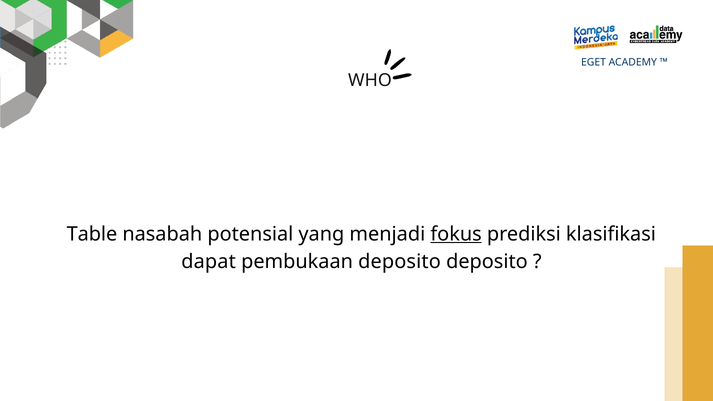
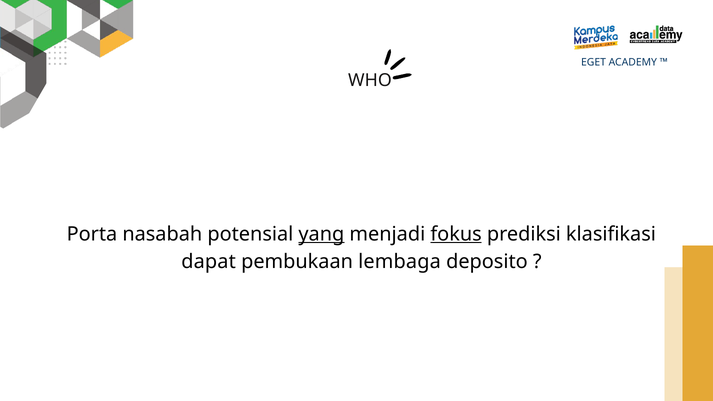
Table: Table -> Porta (92, 234)
yang underline: none -> present (321, 234)
pembukaan deposito: deposito -> lembaga (399, 262)
